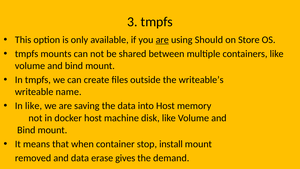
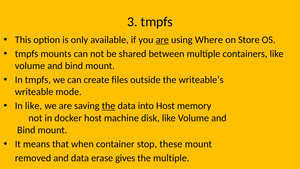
Should: Should -> Where (209, 40)
name: name -> mode (69, 92)
the underline: none -> present (109, 106)
install: install -> these (171, 144)
the demand: demand -> multiple (171, 158)
